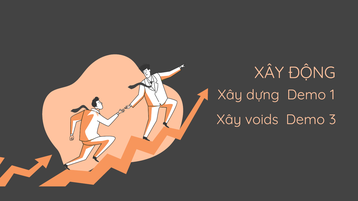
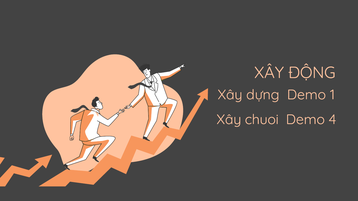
voids: voids -> chuoi (262, 120)
3: 3 -> 4 (332, 120)
